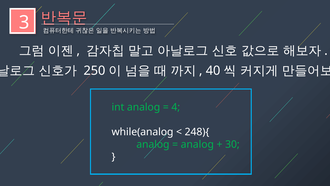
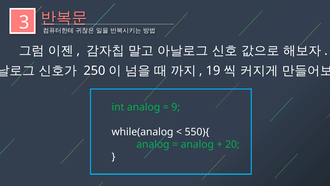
40: 40 -> 19 (213, 71)
4: 4 -> 9 (176, 107)
248){: 248){ -> 550){ (197, 132)
30: 30 -> 20 (232, 144)
